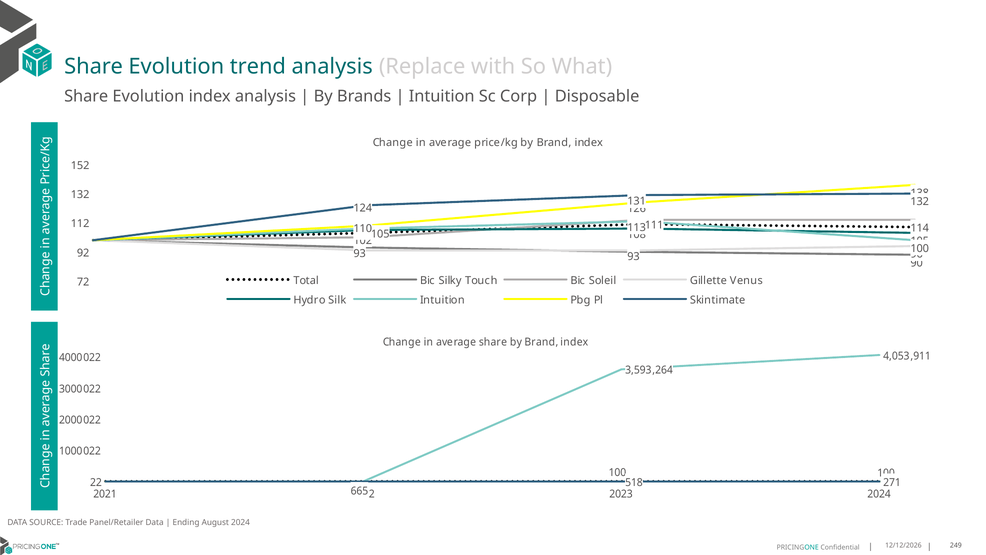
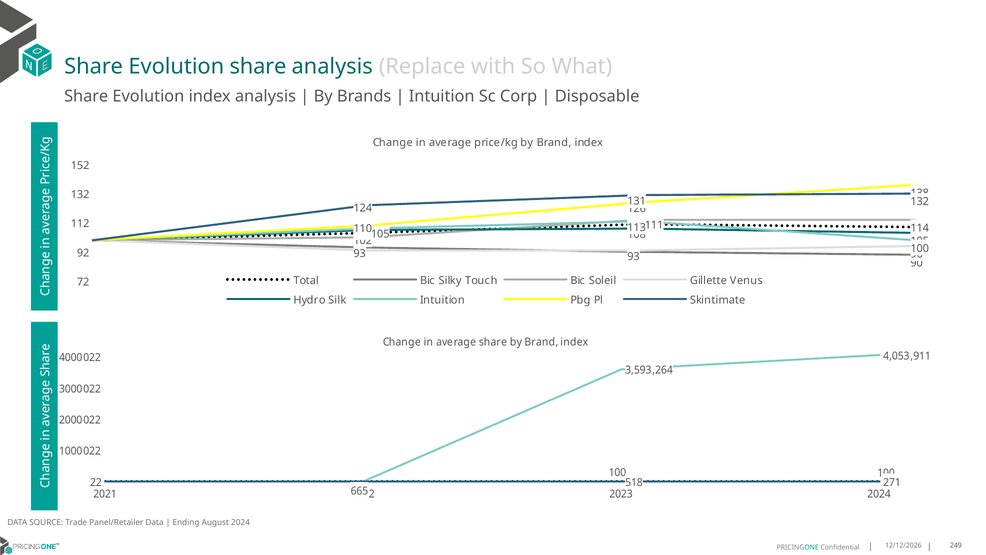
Evolution trend: trend -> share (258, 66)
